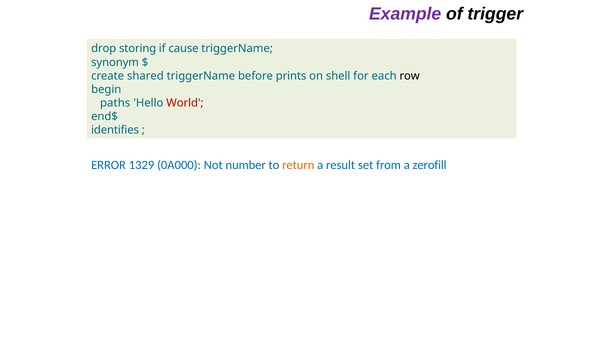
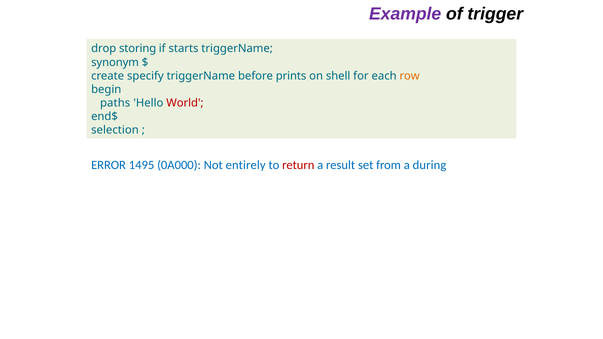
cause: cause -> starts (184, 49)
shared: shared -> specify (145, 76)
row colour: black -> orange (410, 76)
identifies: identifies -> selection (115, 130)
1329: 1329 -> 1495 (142, 165)
number: number -> entirely (246, 165)
return colour: orange -> red (298, 165)
zerofill: zerofill -> during (429, 165)
